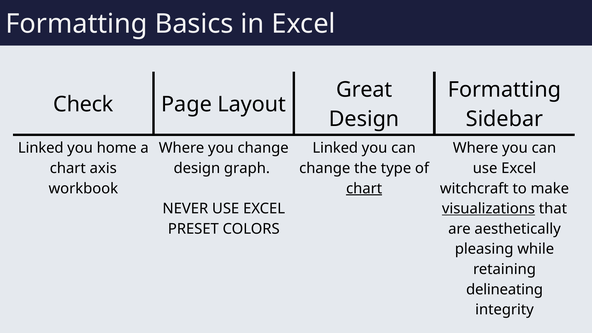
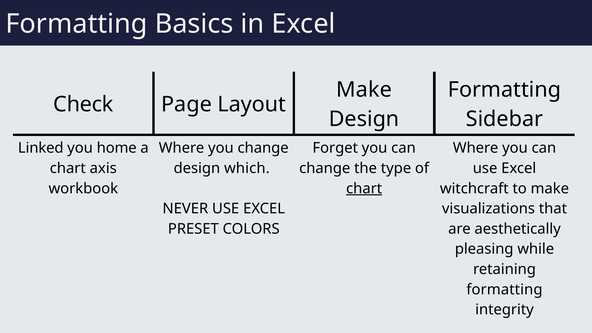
Great: Great -> Make (364, 90)
Linked: Linked -> Forget (335, 148)
graph: graph -> which (247, 168)
visualizations underline: present -> none (489, 209)
delineating: delineating -> formatting (504, 290)
